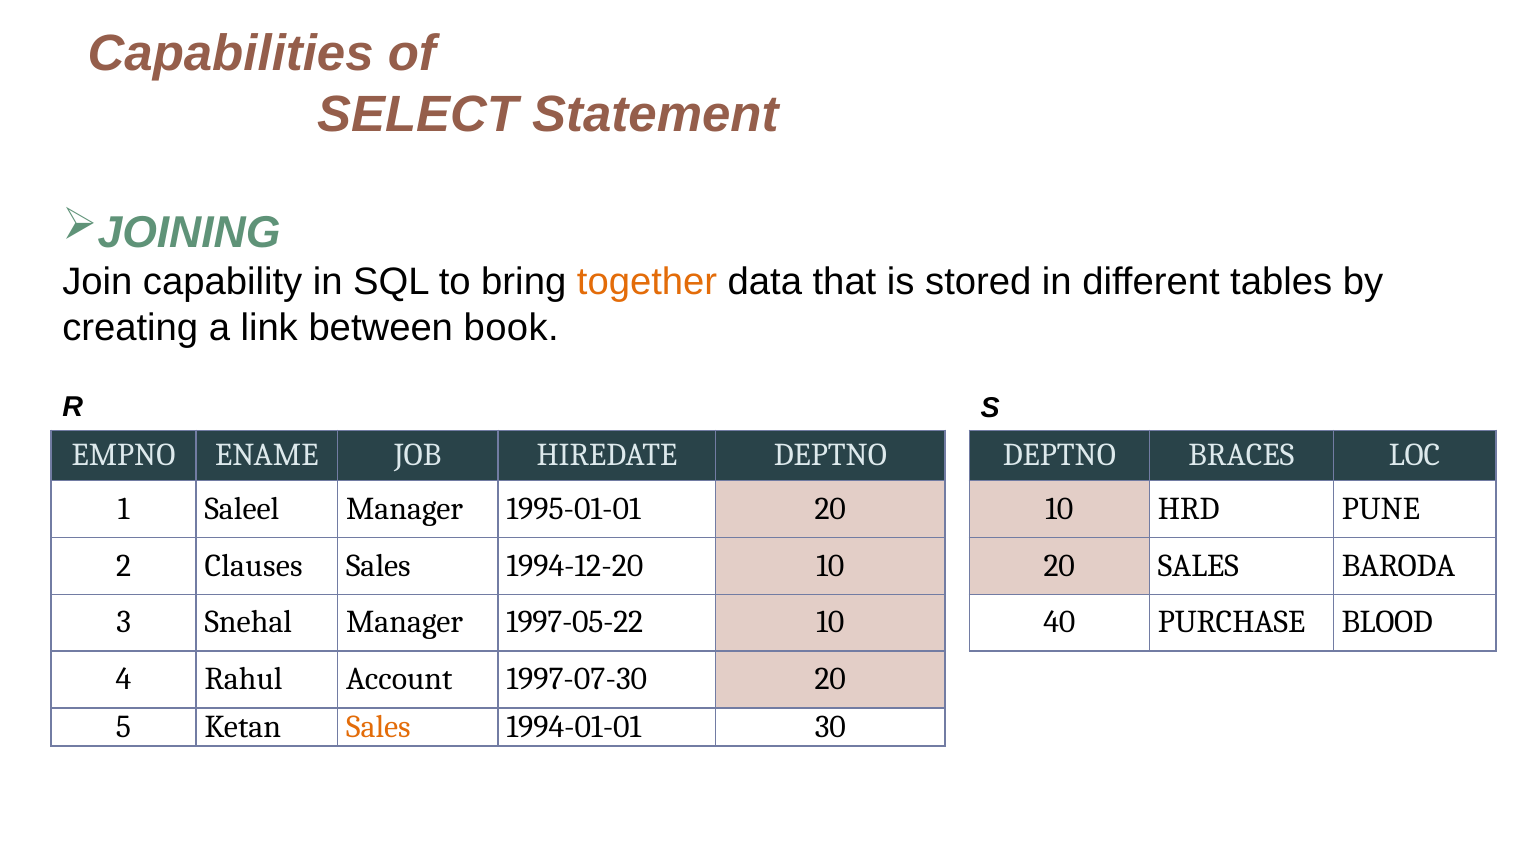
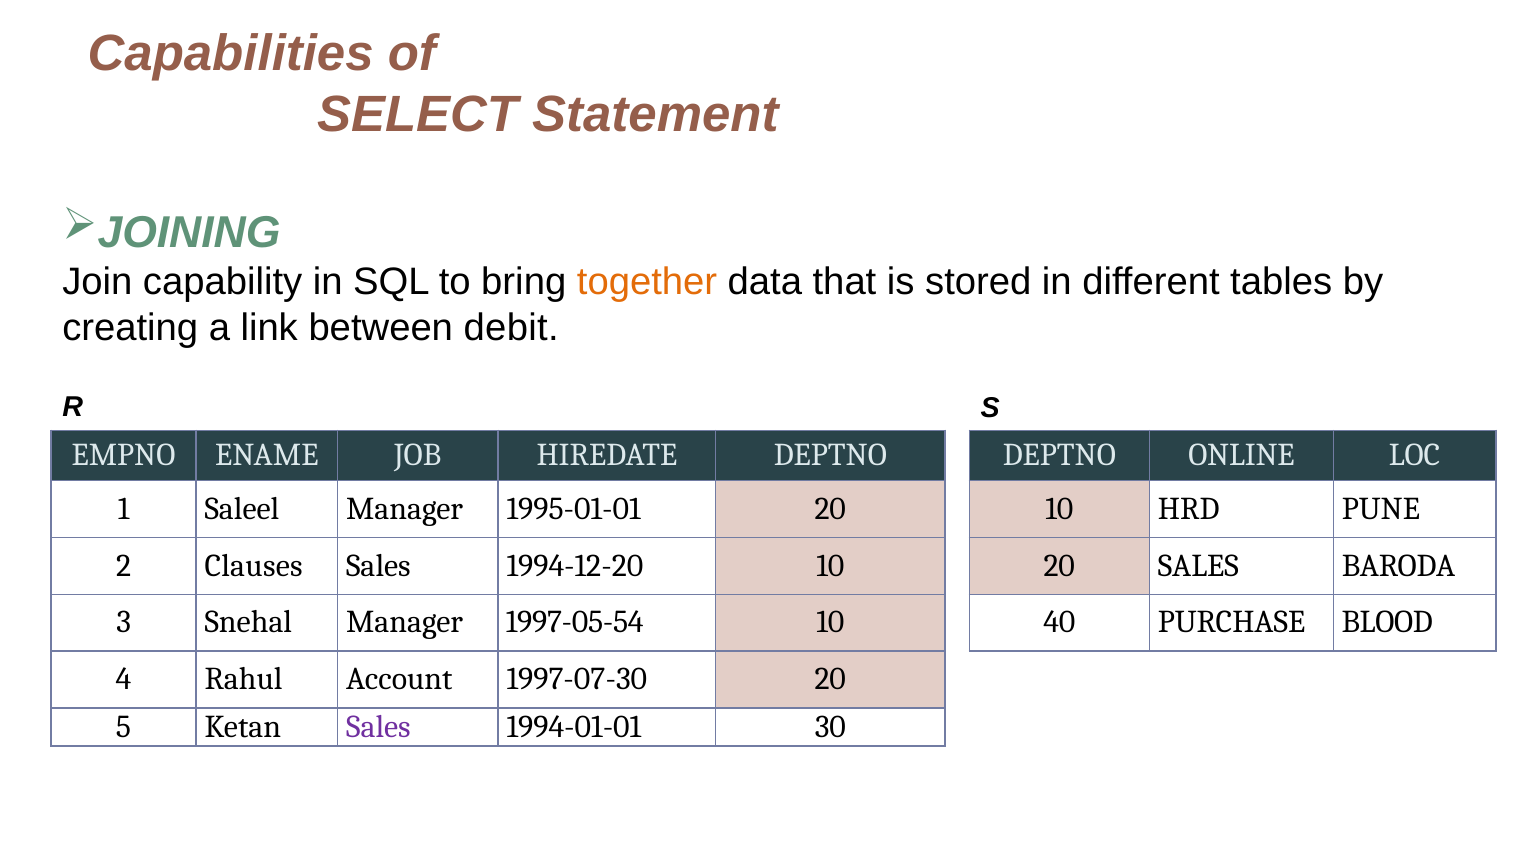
book: book -> debit (511, 328)
BRACES: BRACES -> ONLINE (1241, 455)
1997-05-22: 1997-05-22 -> 1997-05-54 (575, 622)
Sales colour: orange -> purple (378, 727)
